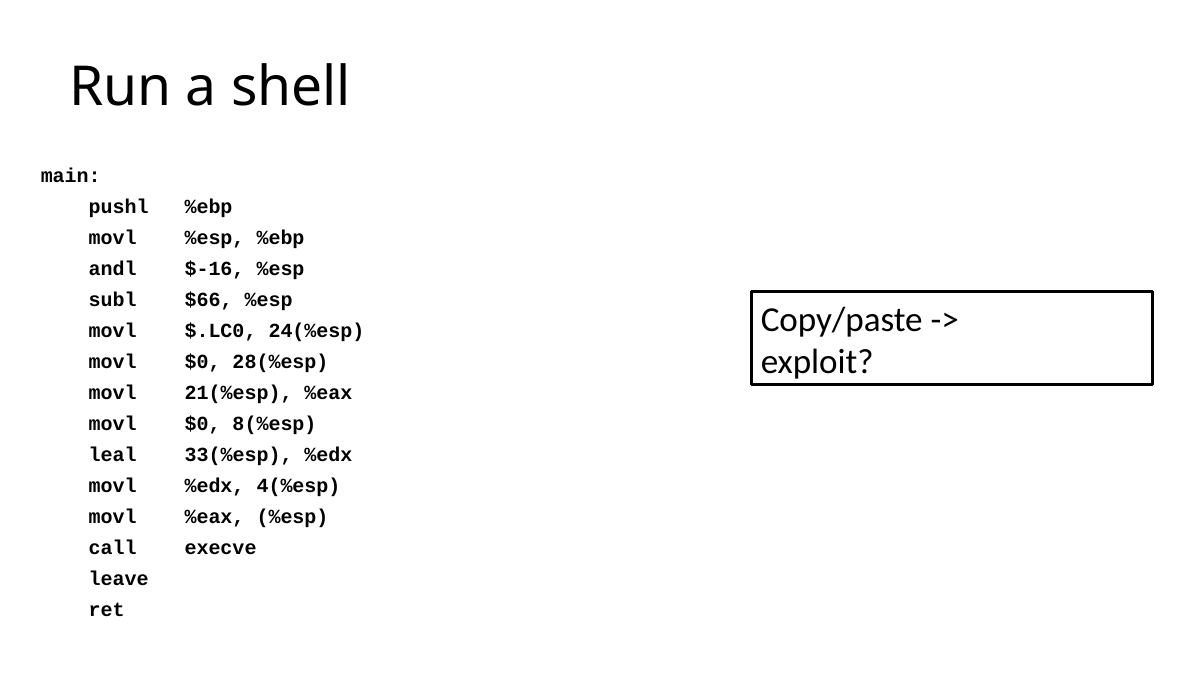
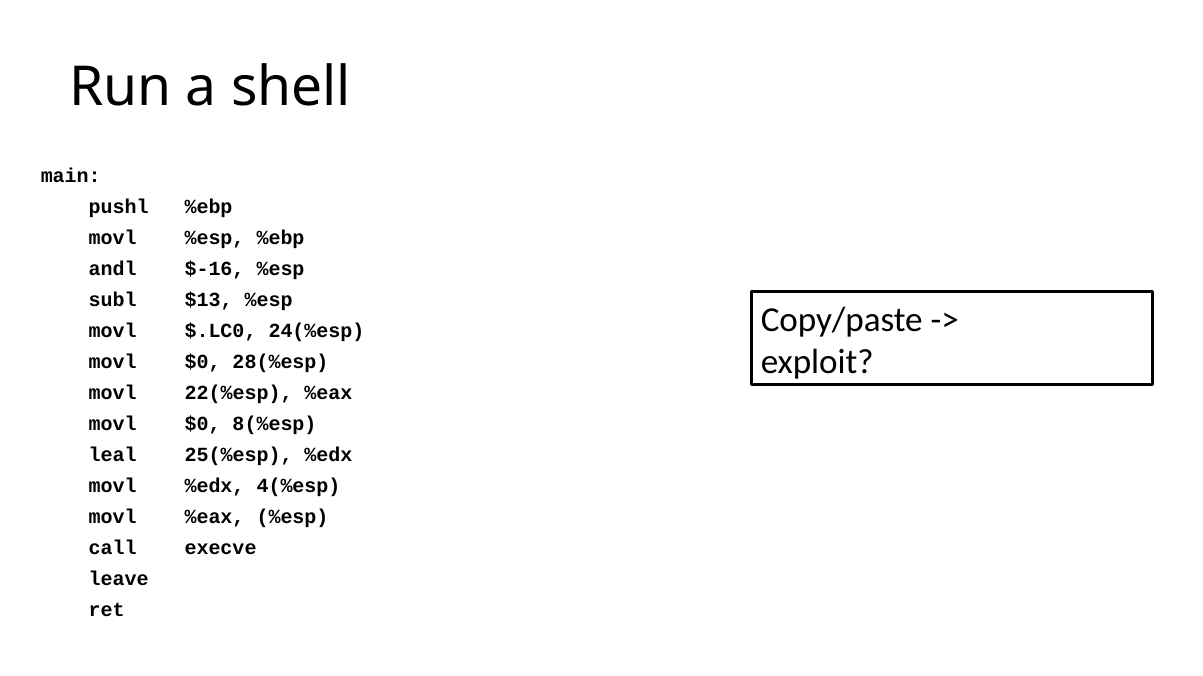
$66: $66 -> $13 (209, 300)
21(%esp: 21(%esp -> 22(%esp (239, 393)
33(%esp: 33(%esp -> 25(%esp (239, 456)
